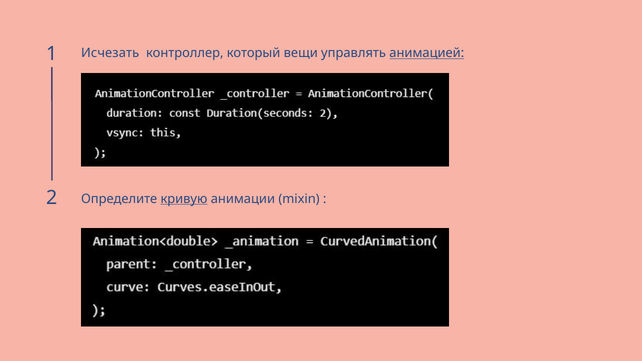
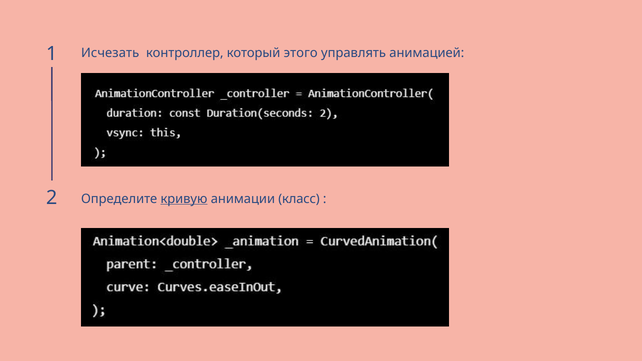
вещи: вещи -> этого (301, 53)
анимацией underline: present -> none (427, 53)
mixin: mixin -> класс (299, 199)
